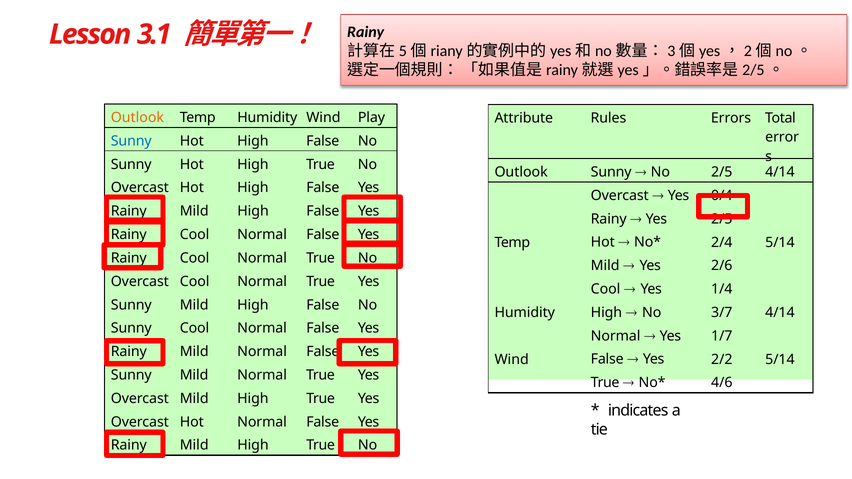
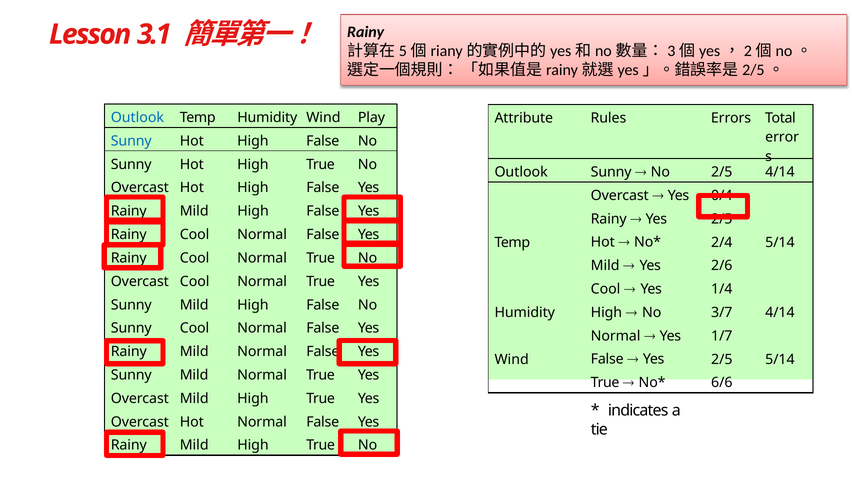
Outlook colour: orange -> blue (137, 118)
2/2: 2/2 -> 2/5 (722, 360)
4/6: 4/6 -> 6/6 (722, 383)
